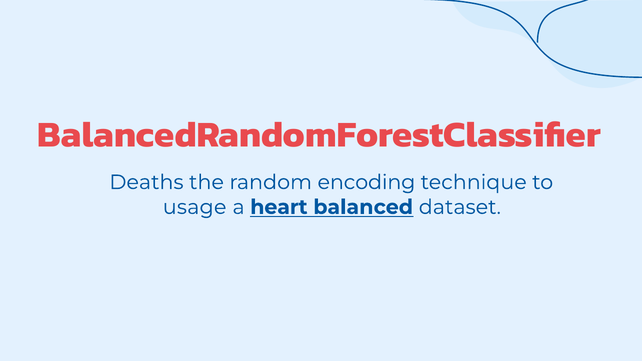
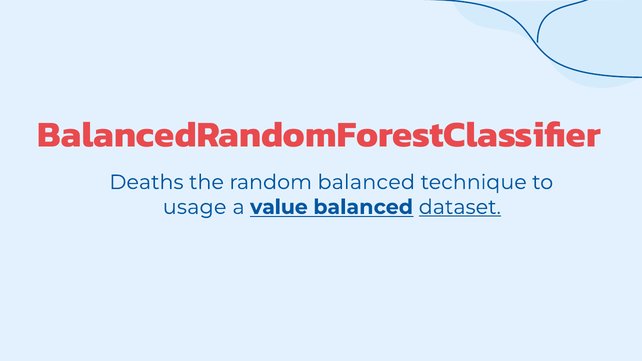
random encoding: encoding -> balanced (366, 182)
heart: heart -> value (279, 207)
dataset underline: none -> present (460, 207)
